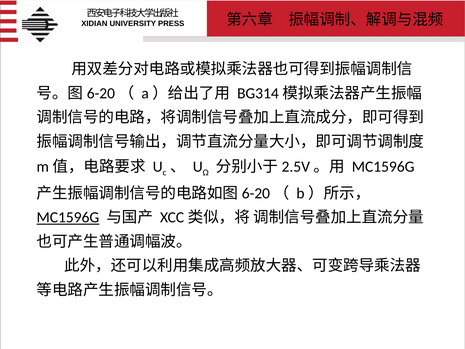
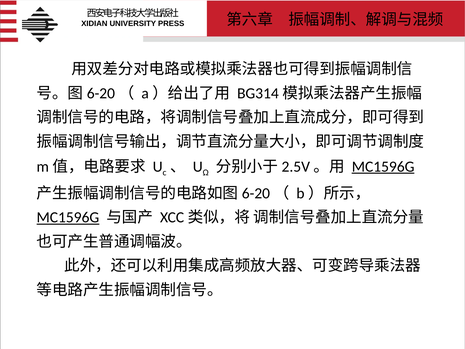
MC1596G underline: none -> present (383, 166)
